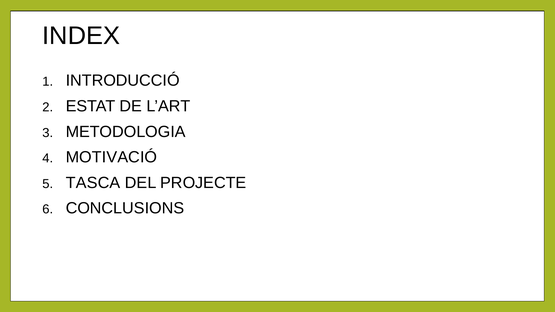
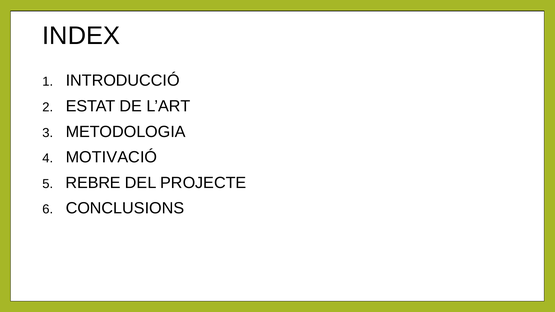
TASCA: TASCA -> REBRE (93, 183)
